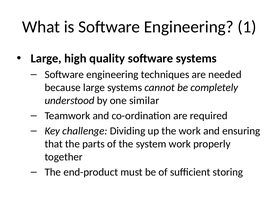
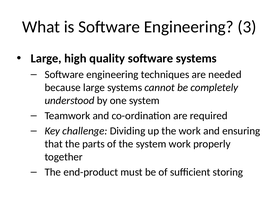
1: 1 -> 3 (247, 27)
one similar: similar -> system (144, 101)
